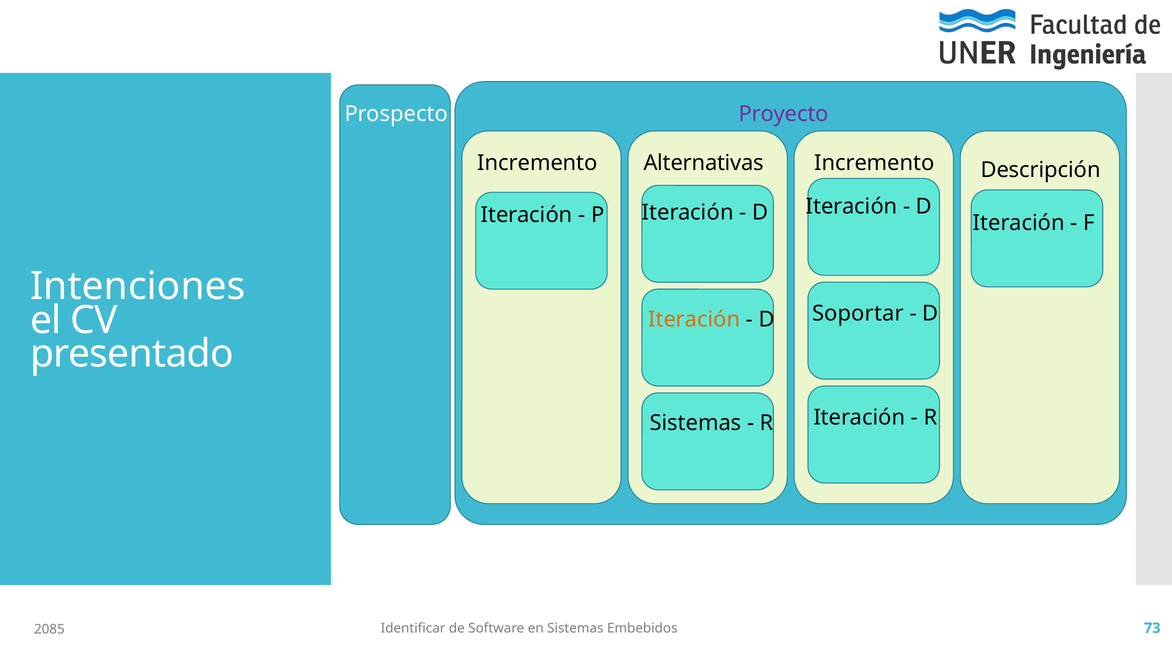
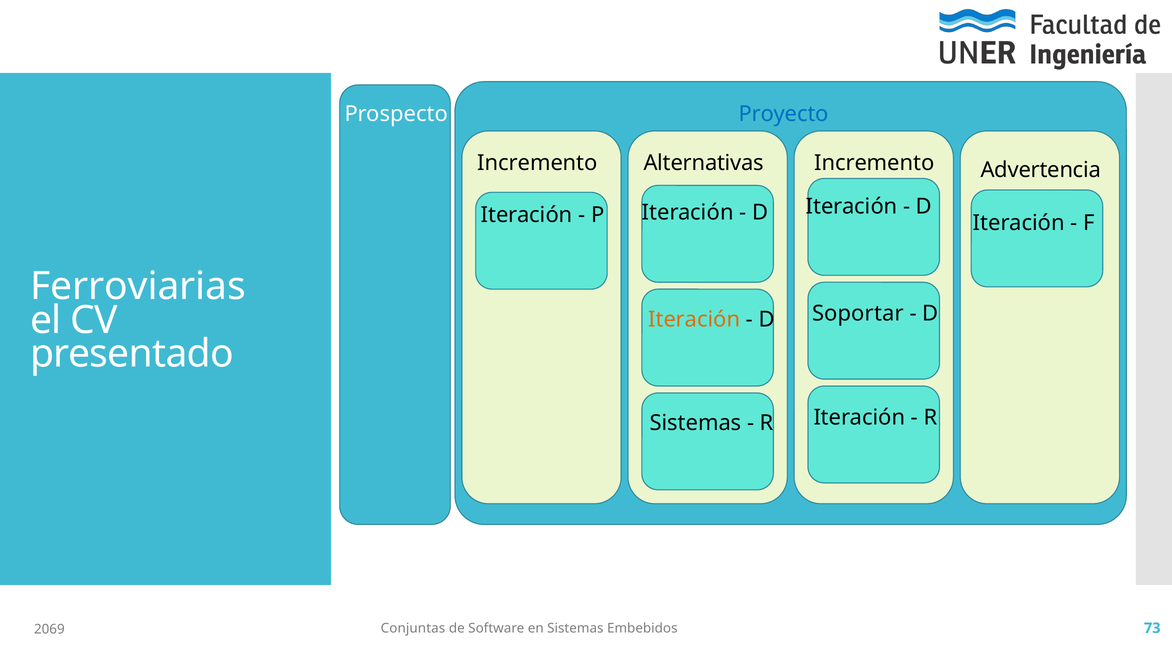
Proyecto colour: purple -> blue (784, 114)
Descripción: Descripción -> Advertencia (1041, 170)
Intenciones: Intenciones -> Ferroviarias (138, 287)
Identificar: Identificar -> Conjuntas (413, 628)
2085: 2085 -> 2069 (49, 629)
